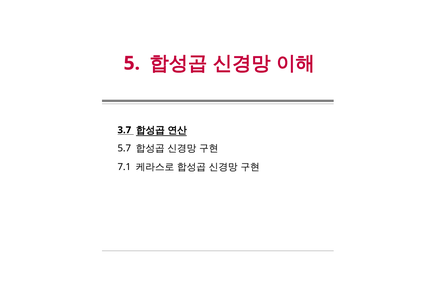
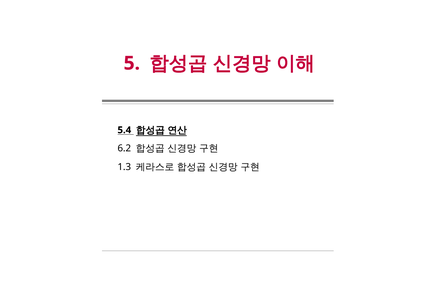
3.7: 3.7 -> 5.4 (124, 130)
5.7: 5.7 -> 6.2 (124, 148)
7.1: 7.1 -> 1.3 (124, 167)
